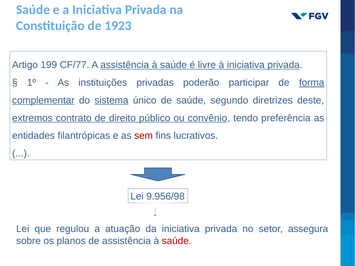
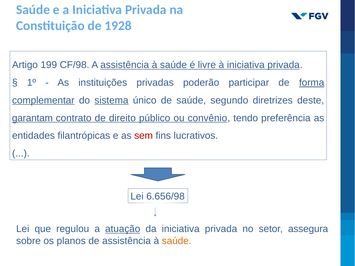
1923: 1923 -> 1928 (118, 26)
CF/77: CF/77 -> CF/98 (75, 65)
extremos: extremos -> garantam (32, 118)
9.956/98: 9.956/98 -> 6.656/98 (166, 197)
atuação underline: none -> present (123, 229)
saúde colour: red -> orange (177, 241)
